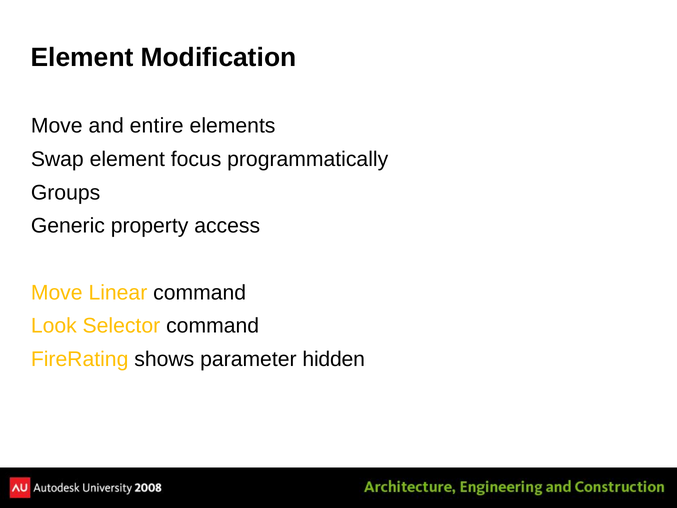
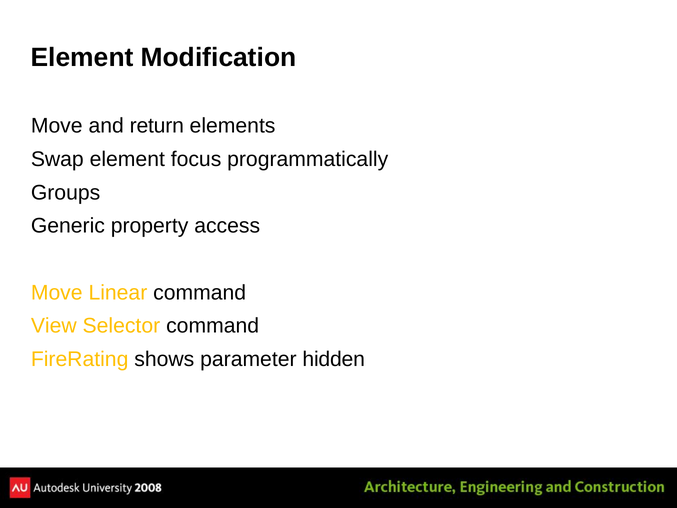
entire: entire -> return (157, 126)
Look: Look -> View (54, 326)
